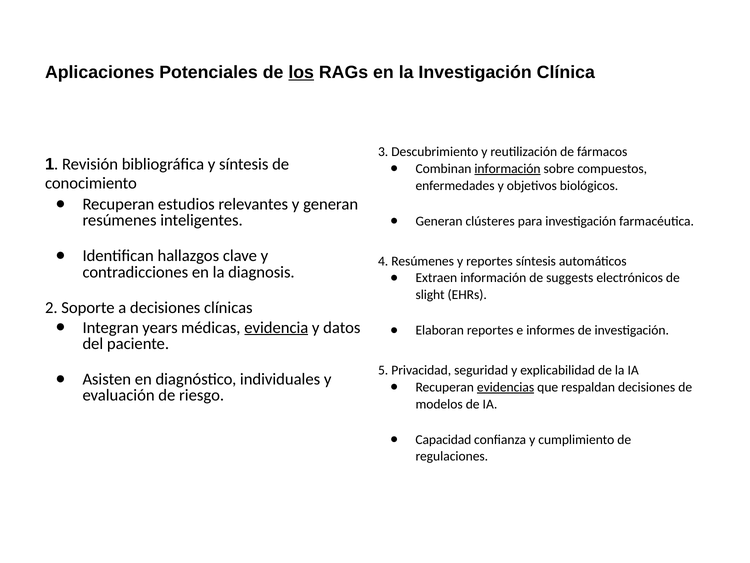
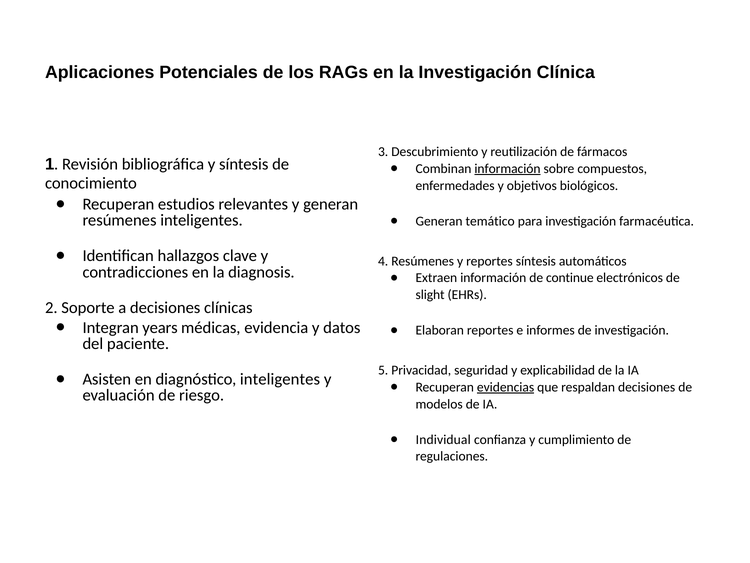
los underline: present -> none (301, 72)
clústeres: clústeres -> temático (490, 221)
suggests: suggests -> continue (570, 278)
evidencia underline: present -> none (276, 327)
diagnóstico individuales: individuales -> inteligentes (280, 379)
Capacidad: Capacidad -> Individual (443, 439)
